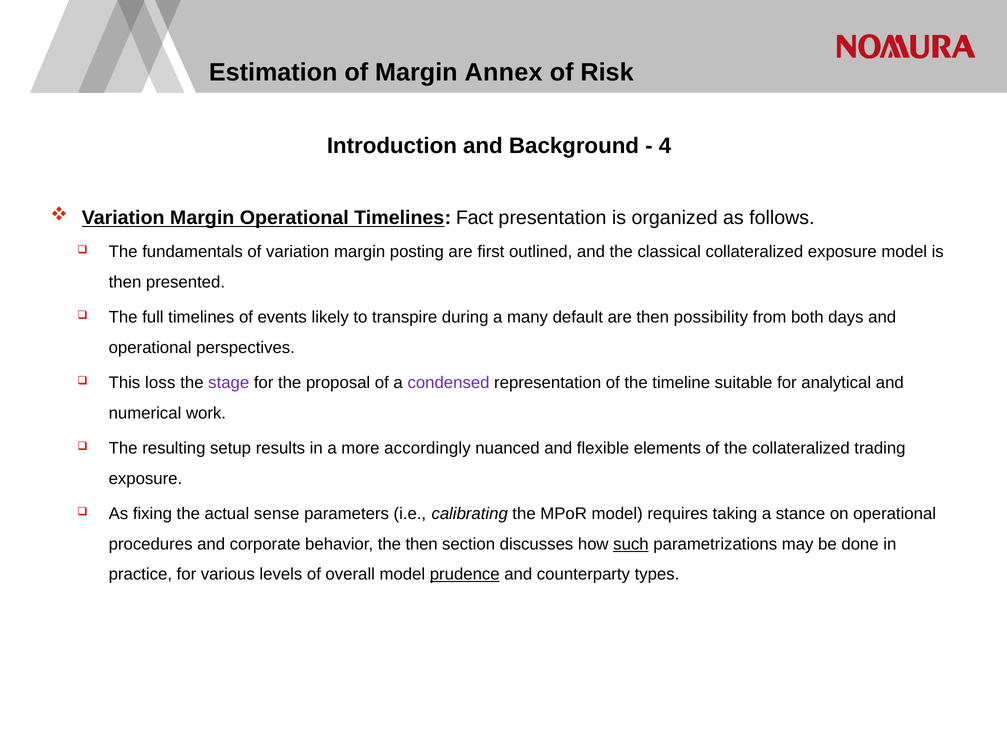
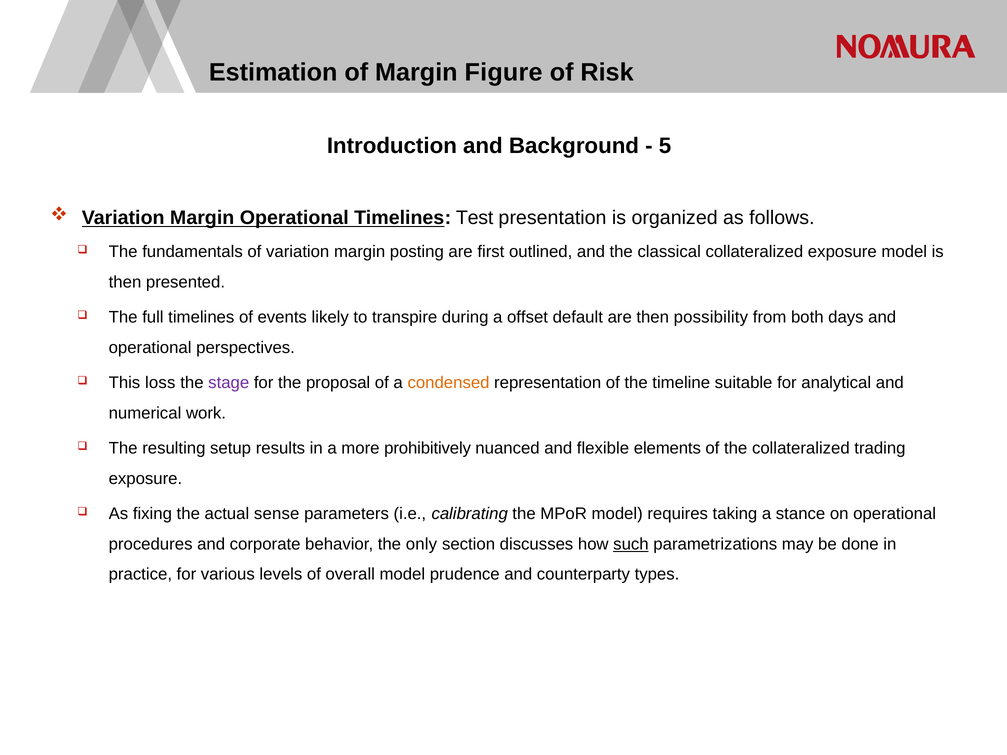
Annex: Annex -> Figure (504, 72)
4: 4 -> 5 (665, 146)
Fact: Fact -> Test (475, 218)
many: many -> offset (528, 318)
condensed colour: purple -> orange (449, 383)
accordingly: accordingly -> prohibitively (428, 449)
the then: then -> only (421, 544)
prudence underline: present -> none (465, 574)
